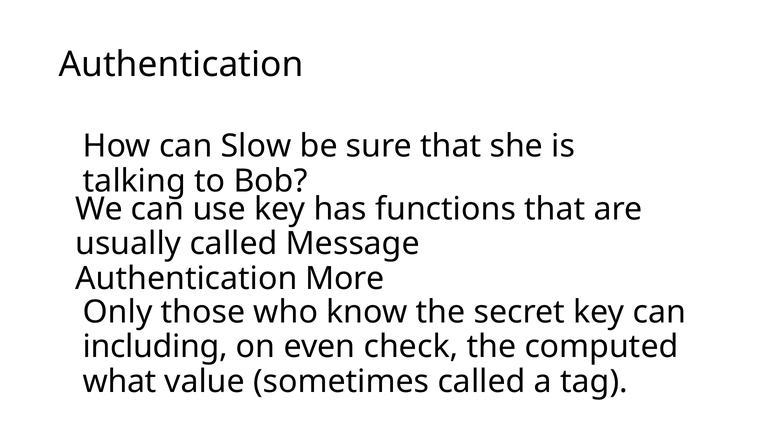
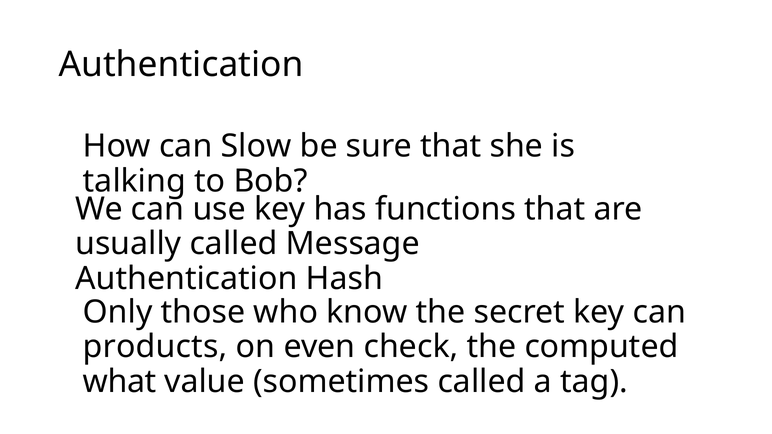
More: More -> Hash (345, 279)
including: including -> products (155, 347)
